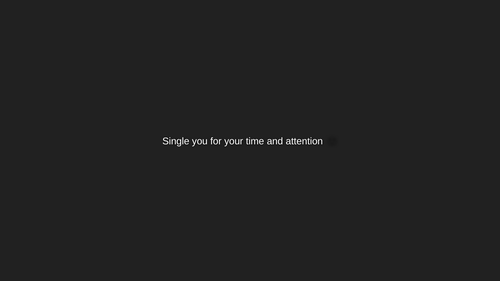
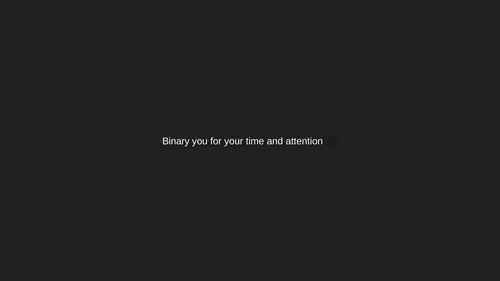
Single: Single -> Binary (176, 141)
